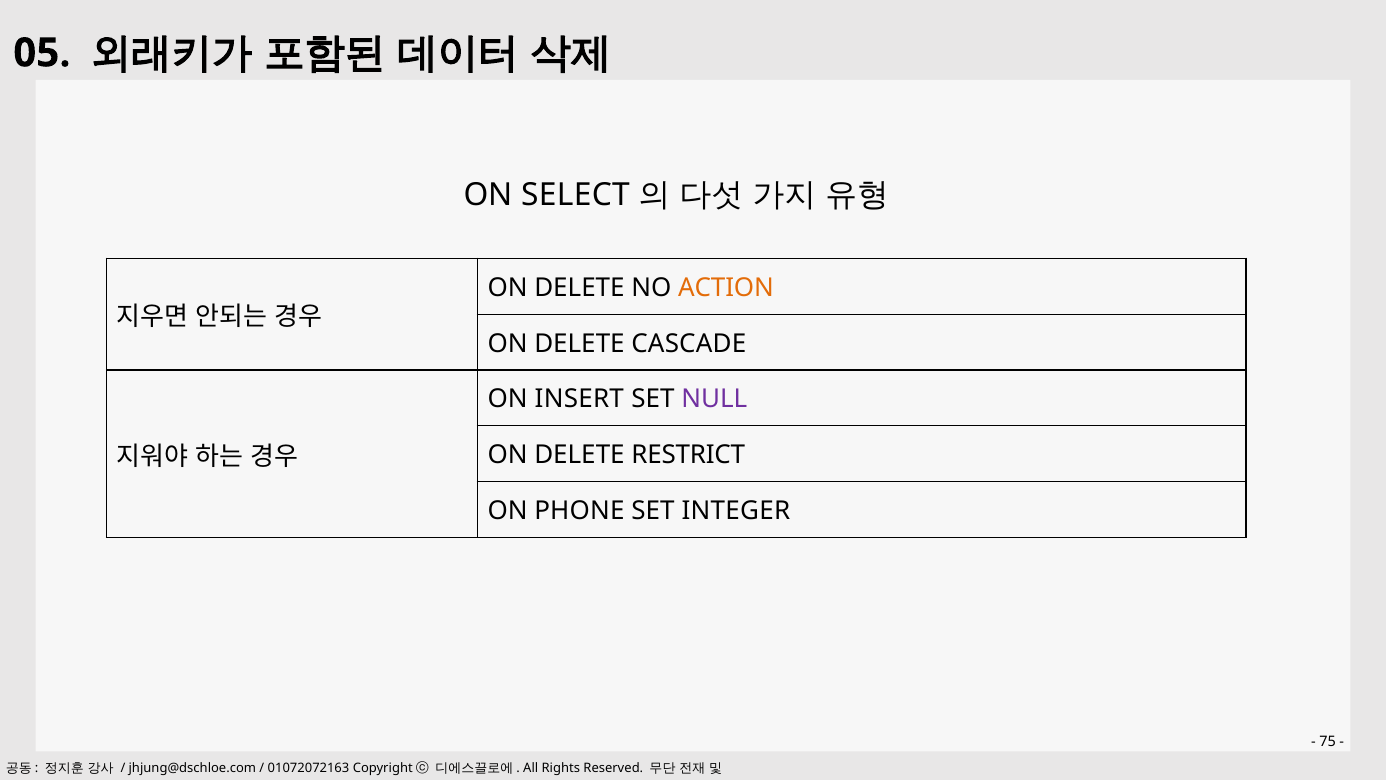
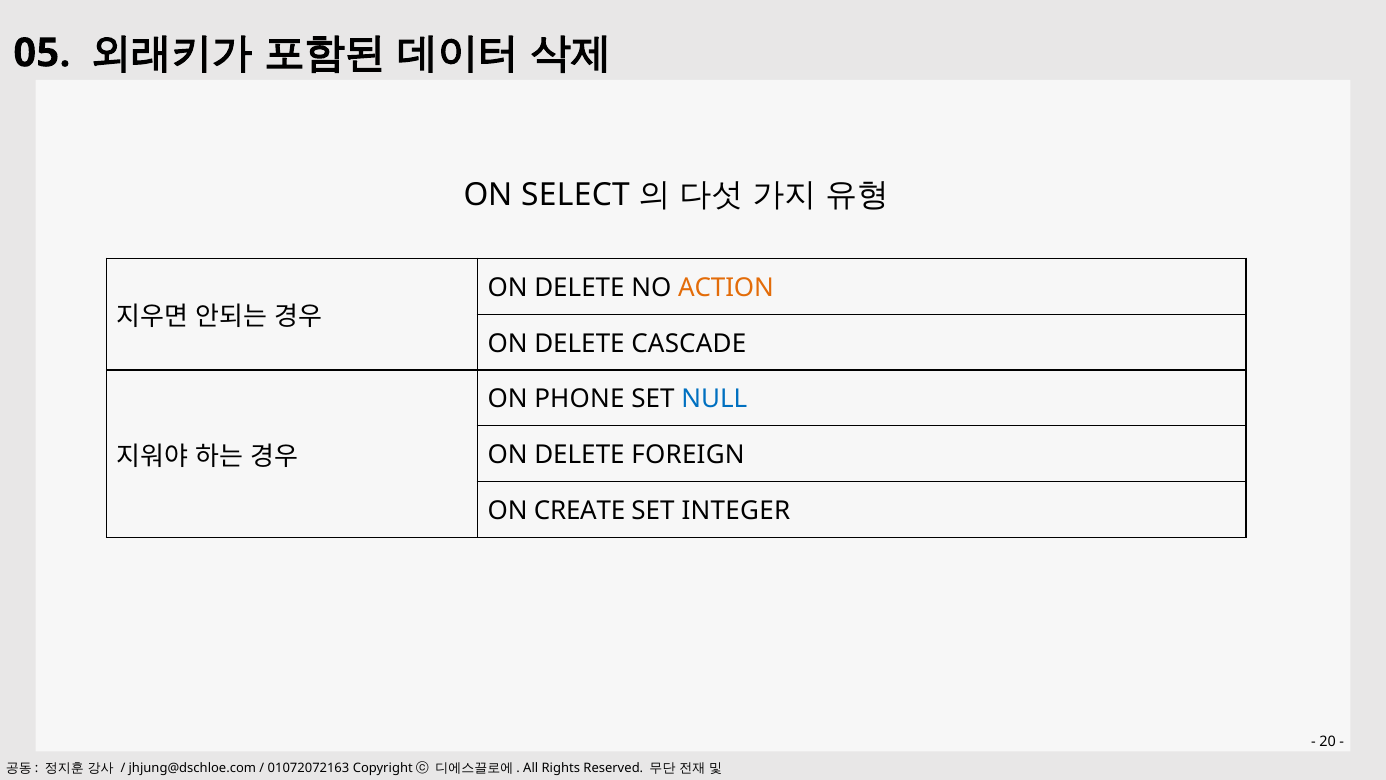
INSERT: INSERT -> PHONE (579, 399)
NULL colour: purple -> blue (714, 399)
RESTRICT: RESTRICT -> FOREIGN (688, 455)
PHONE: PHONE -> CREATE (580, 511)
75: 75 -> 20 (1328, 741)
